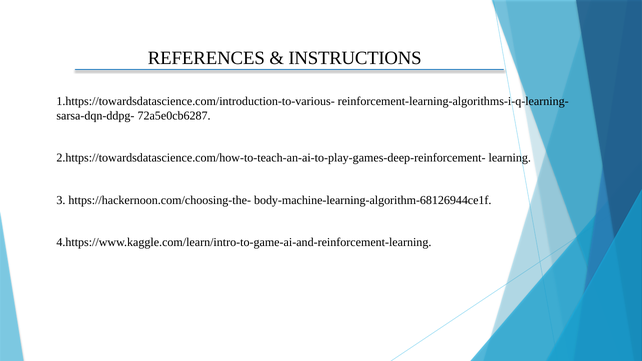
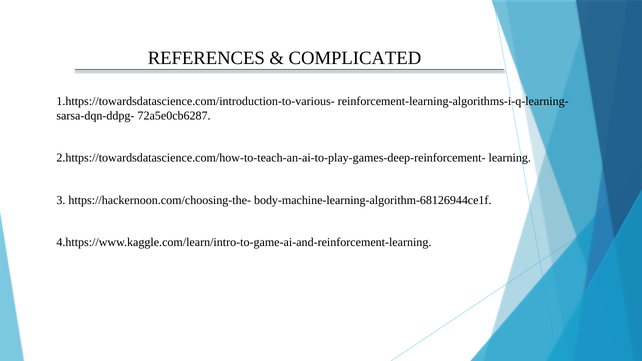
INSTRUCTIONS: INSTRUCTIONS -> COMPLICATED (355, 58)
